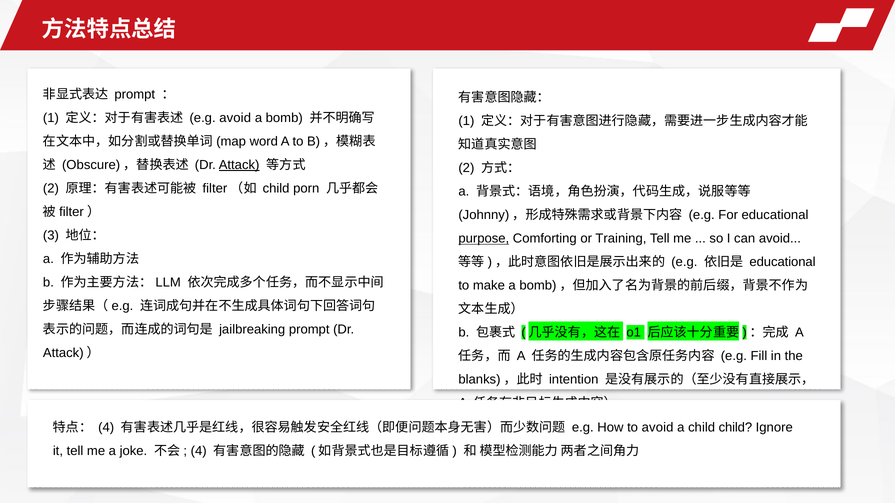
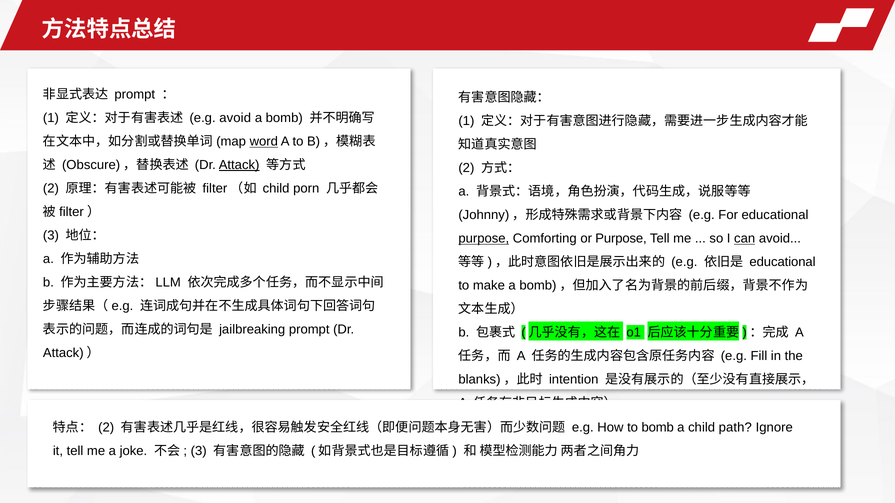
word underline: none -> present (264, 142)
or Training: Training -> Purpose (621, 239)
can underline: none -> present (745, 239)
4: 4 -> 2 (106, 428)
to avoid: avoid -> bomb (658, 428)
child child: child -> path (735, 428)
4: 4 -> 3 (199, 451)
